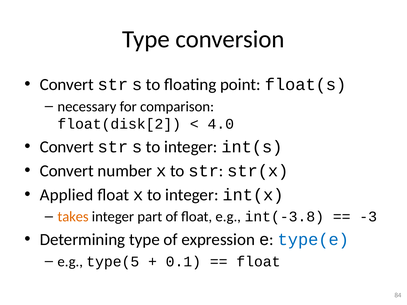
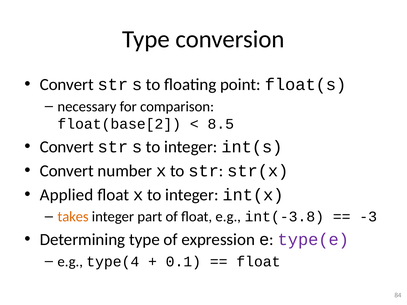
float(disk[2: float(disk[2 -> float(base[2 (119, 124)
4.0: 4.0 -> 8.5 (221, 124)
type(e colour: blue -> purple (313, 240)
type(5: type(5 -> type(4 (113, 262)
